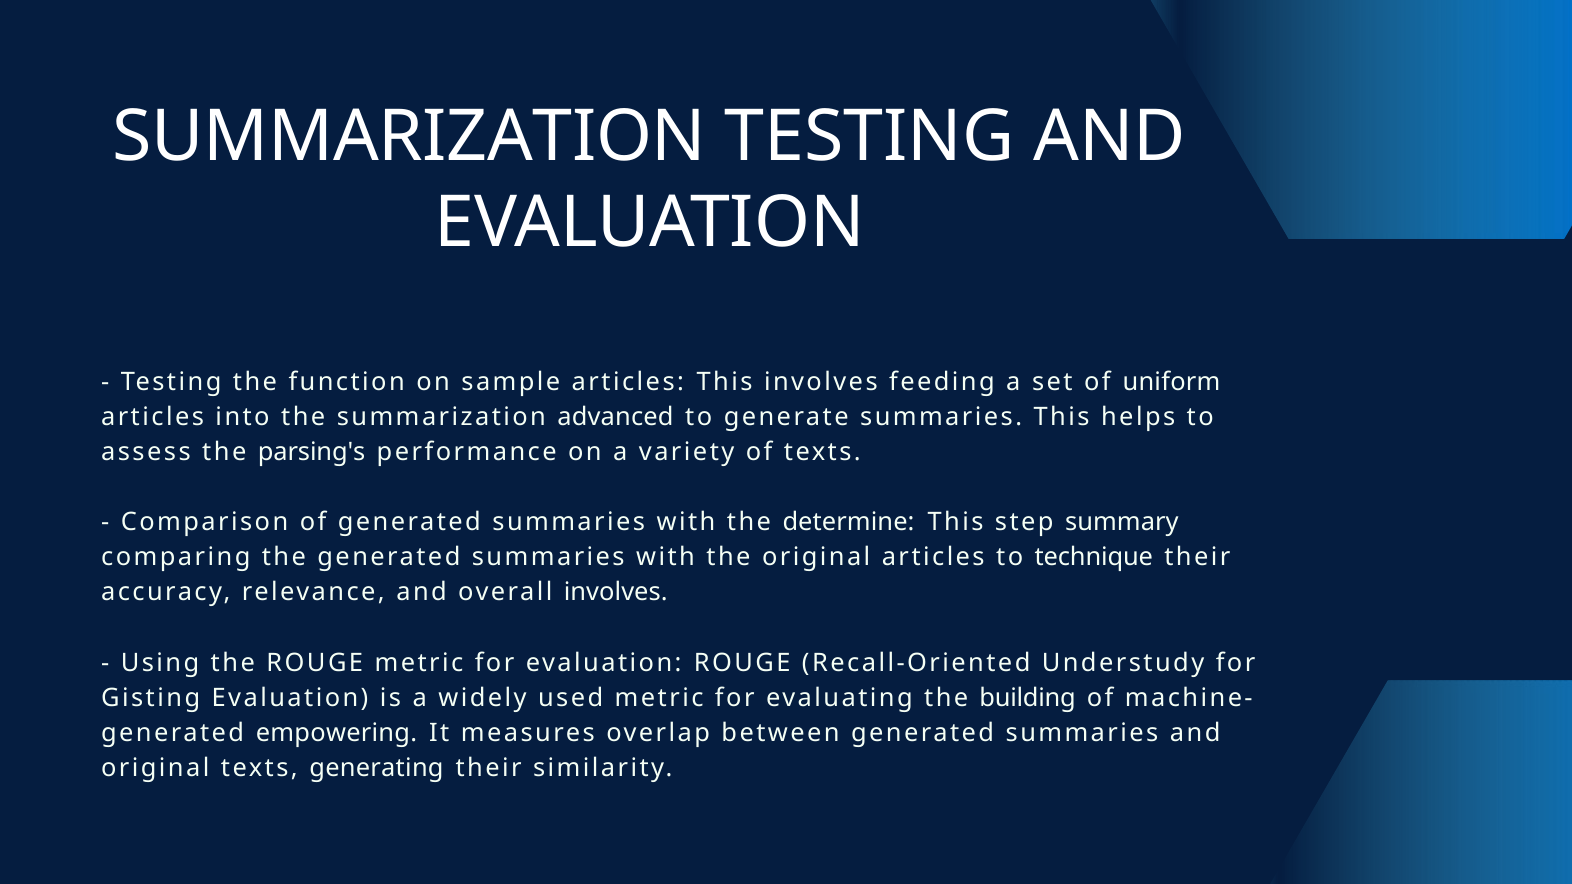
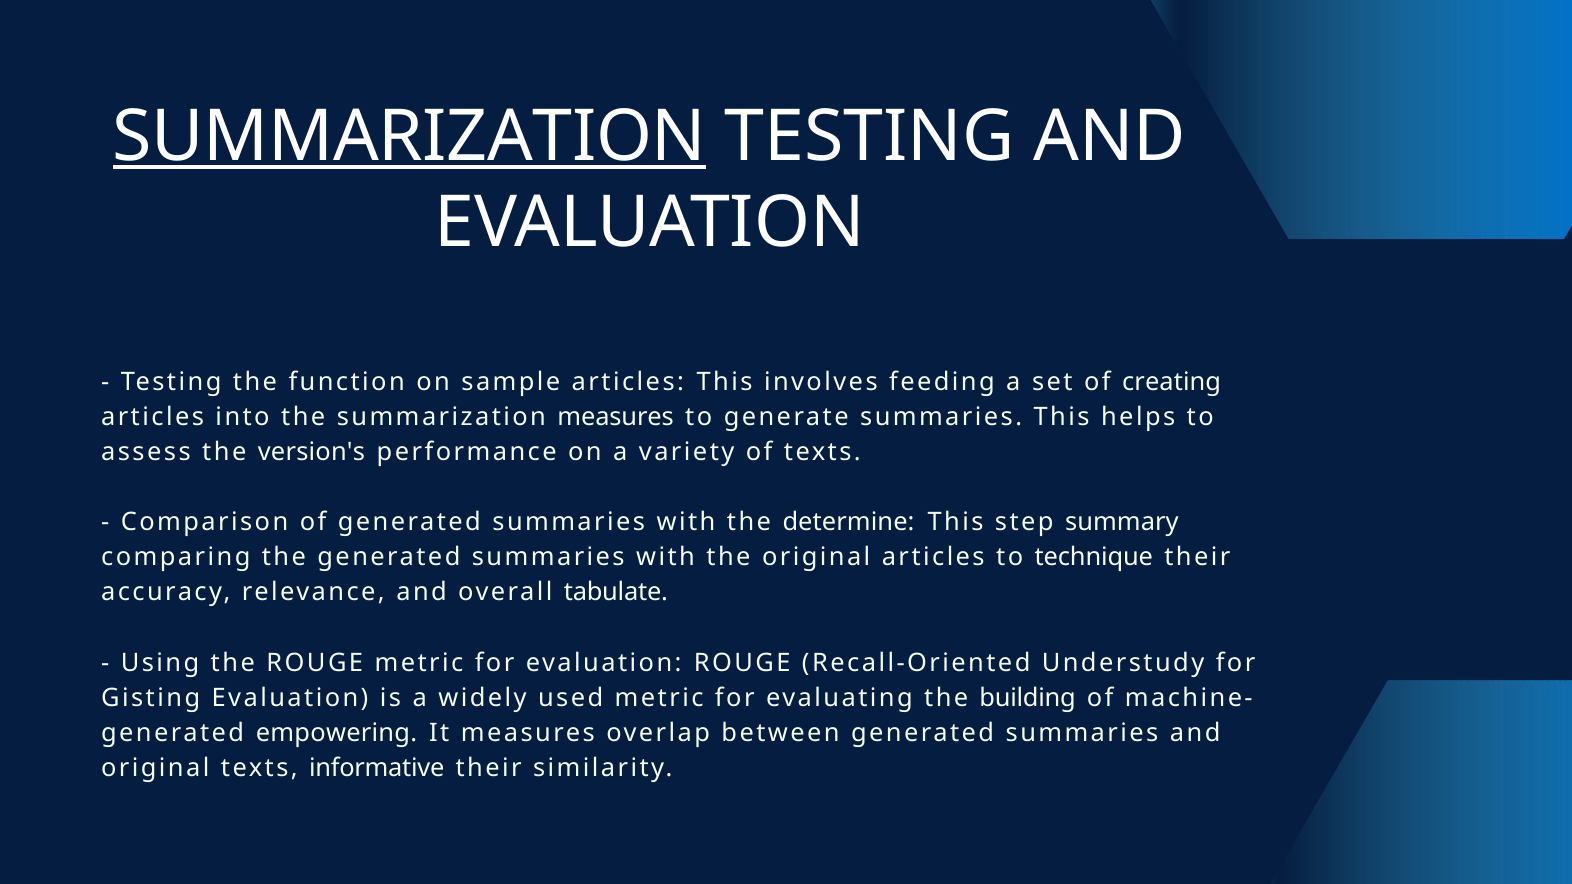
SUMMARIZATION underline: none -> present (410, 136)
uniform: uniform -> creating (1172, 382)
summarization advanced: advanced -> measures (616, 417)
parsing's: parsing's -> version's (311, 452)
overall involves: involves -> tabulate (616, 593)
generating: generating -> informative (377, 768)
